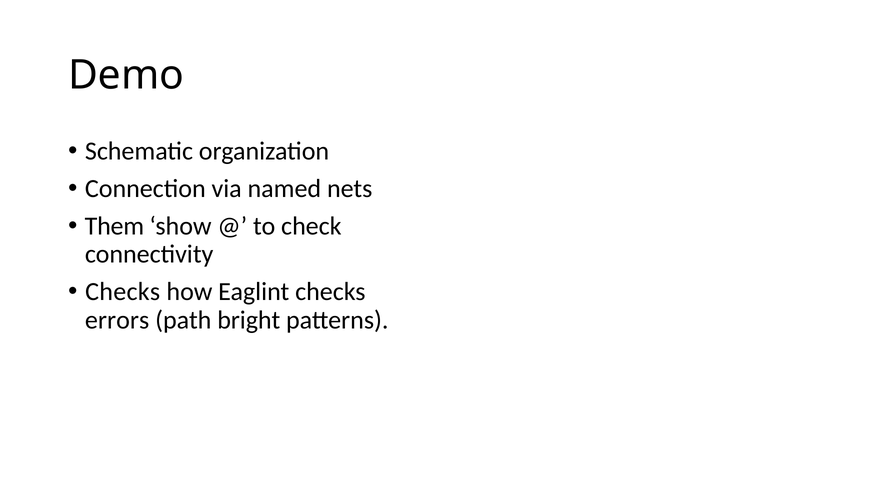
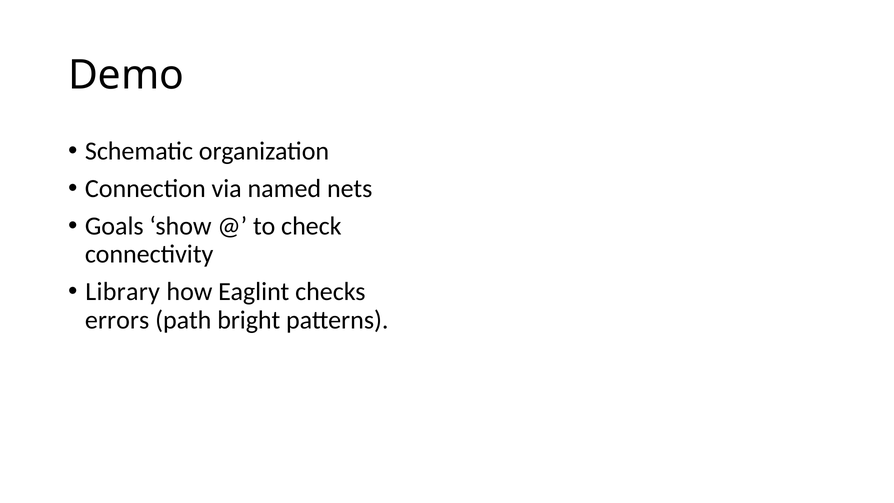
Them: Them -> Goals (114, 226)
Checks: Checks -> Library (123, 292)
